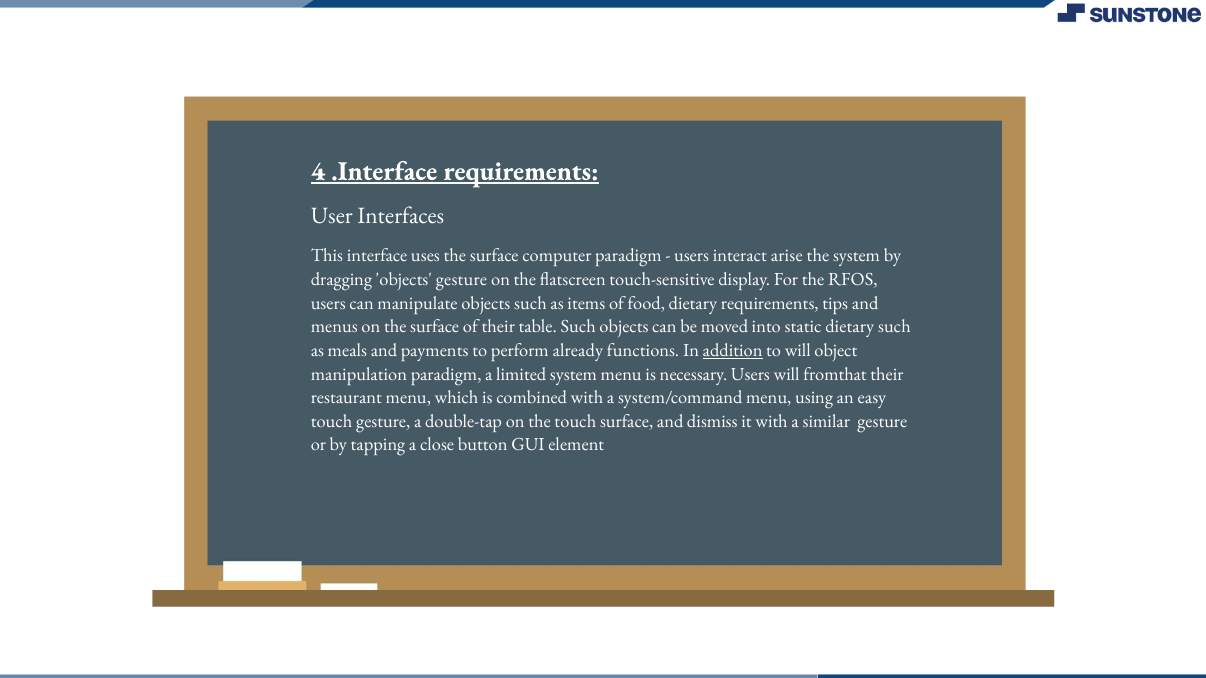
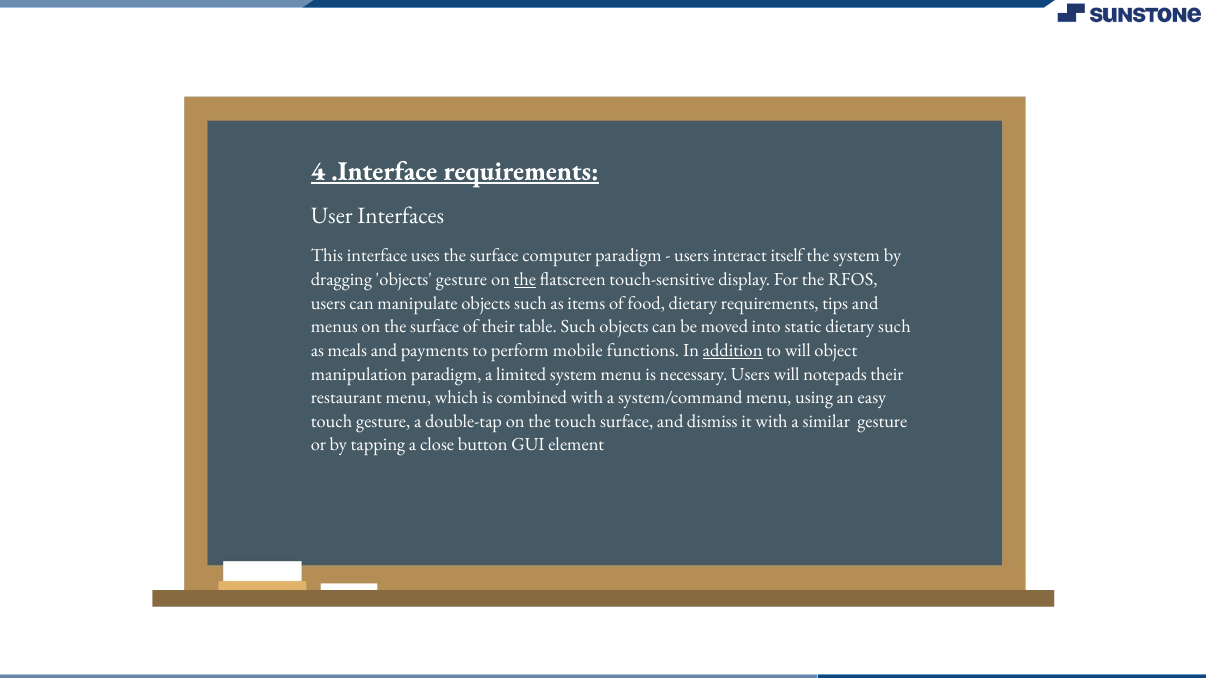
arise: arise -> itself (787, 256)
the underline: none -> present (525, 280)
already: already -> mobile (578, 351)
fromthat: fromthat -> notepads (835, 374)
